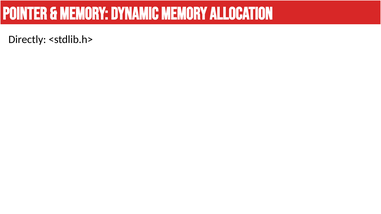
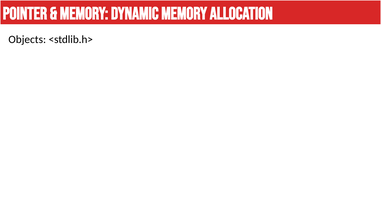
Directly: Directly -> Objects (27, 39)
